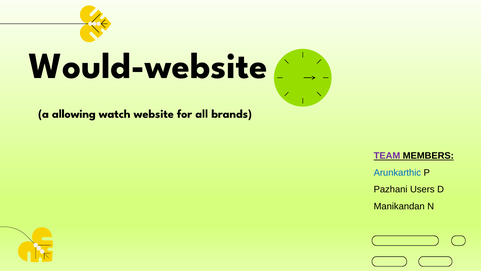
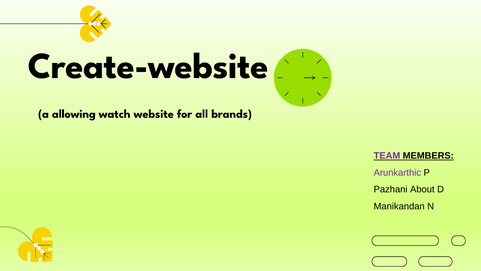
Would-website: Would-website -> Create-website (148, 66)
Arunkarthic colour: blue -> purple (397, 172)
Users: Users -> About (422, 189)
